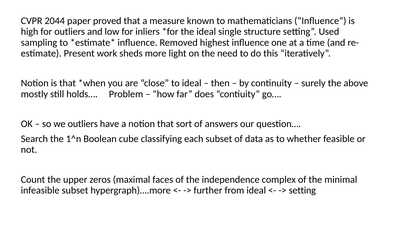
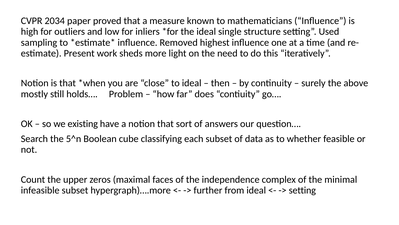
2044: 2044 -> 2034 (55, 21)
we outliers: outliers -> existing (83, 124)
1^n: 1^n -> 5^n (74, 139)
